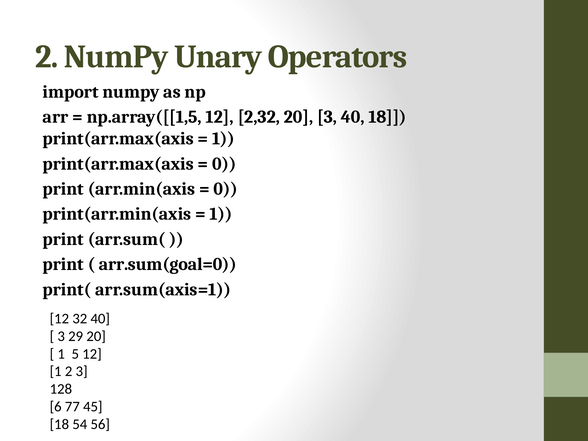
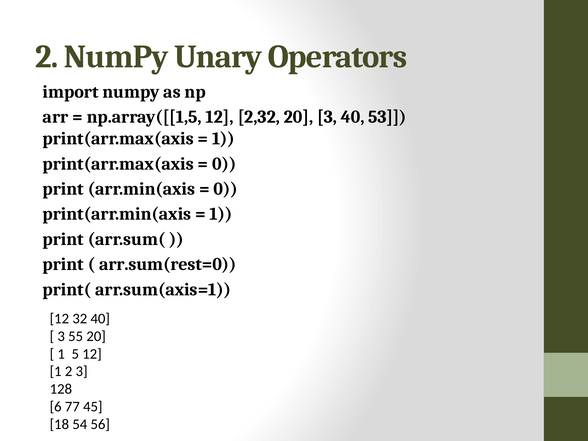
40 18: 18 -> 53 (387, 117)
arr.sum(goal=0: arr.sum(goal=0 -> arr.sum(rest=0 (168, 264)
29: 29 -> 55 (76, 336)
